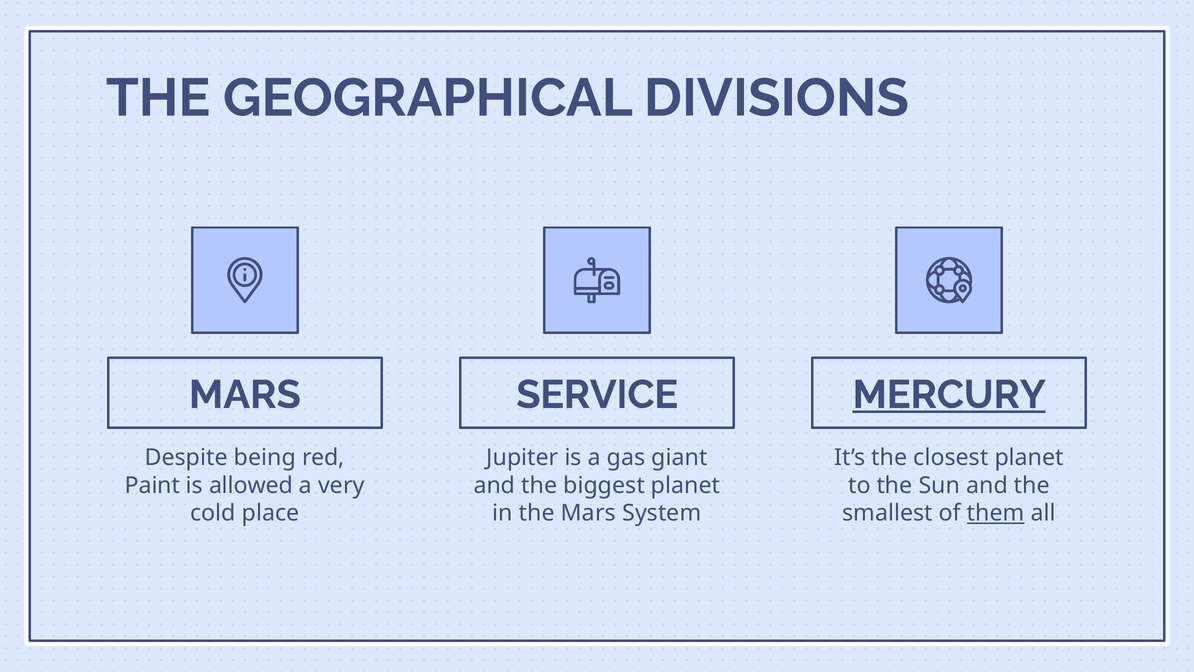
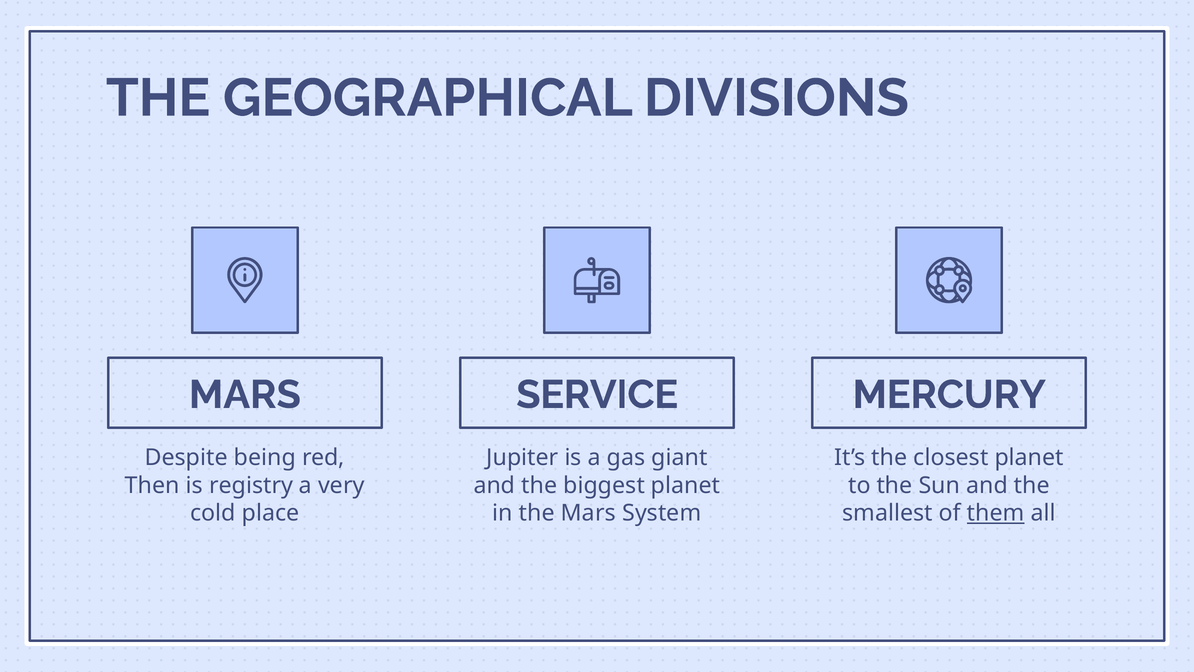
MERCURY underline: present -> none (949, 395)
Paint: Paint -> Then (152, 485)
allowed: allowed -> registry (251, 485)
